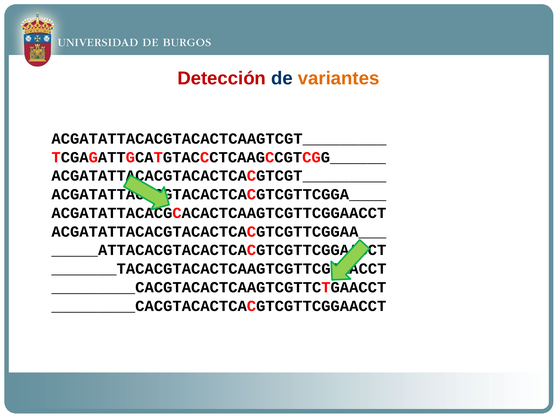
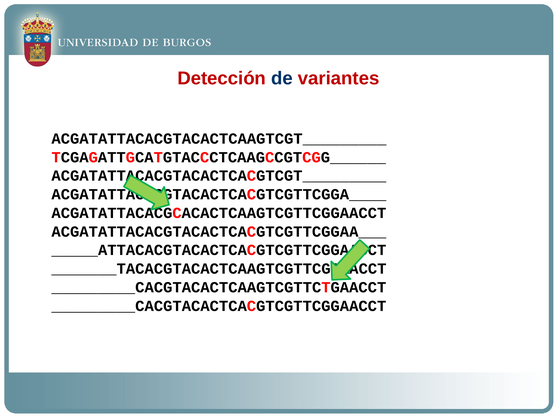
variantes colour: orange -> red (339, 78)
